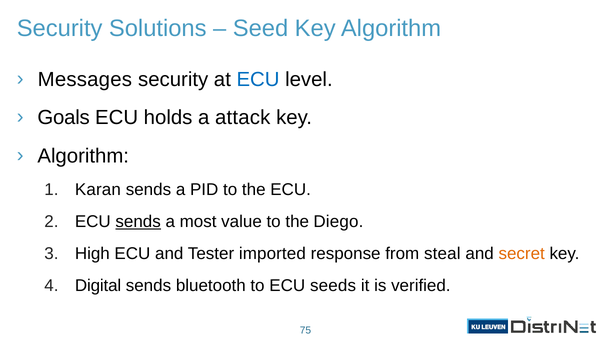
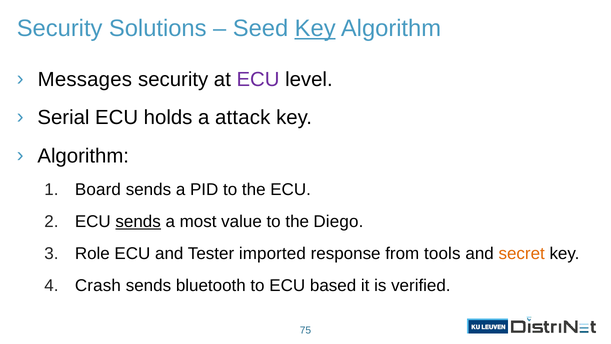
Key underline: none -> present (315, 29)
ECU colour: blue -> purple (258, 79)
Goals: Goals -> Serial (63, 118)
Karan: Karan -> Board (98, 190)
High: High -> Role (92, 254)
steal: steal -> tools (442, 254)
Digital: Digital -> Crash (98, 286)
seeds: seeds -> based (333, 286)
